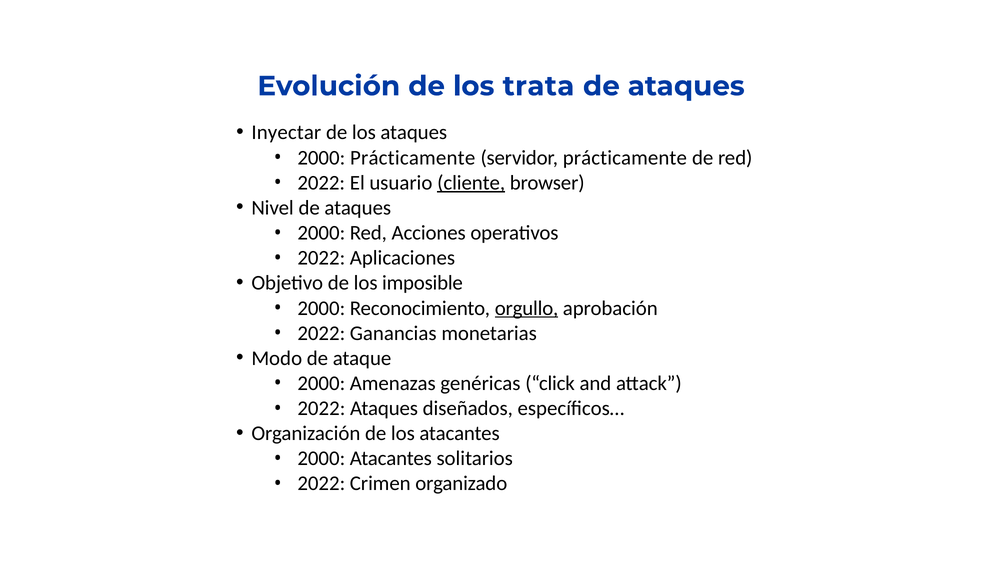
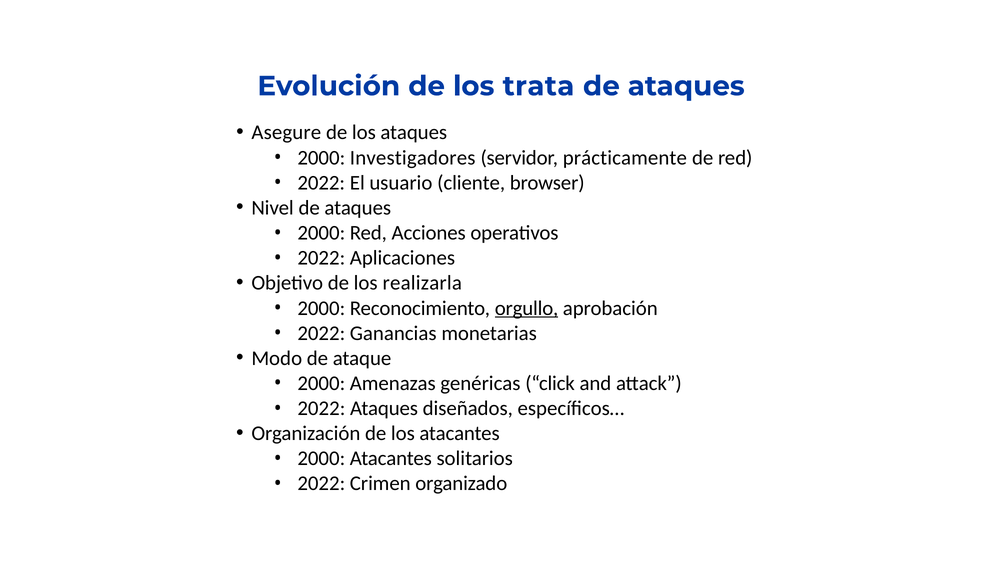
Inyectar: Inyectar -> Asegure (286, 133)
2000 Prácticamente: Prácticamente -> Investigadores (413, 158)
cliente underline: present -> none (471, 183)
imposible: imposible -> realizarla (422, 283)
